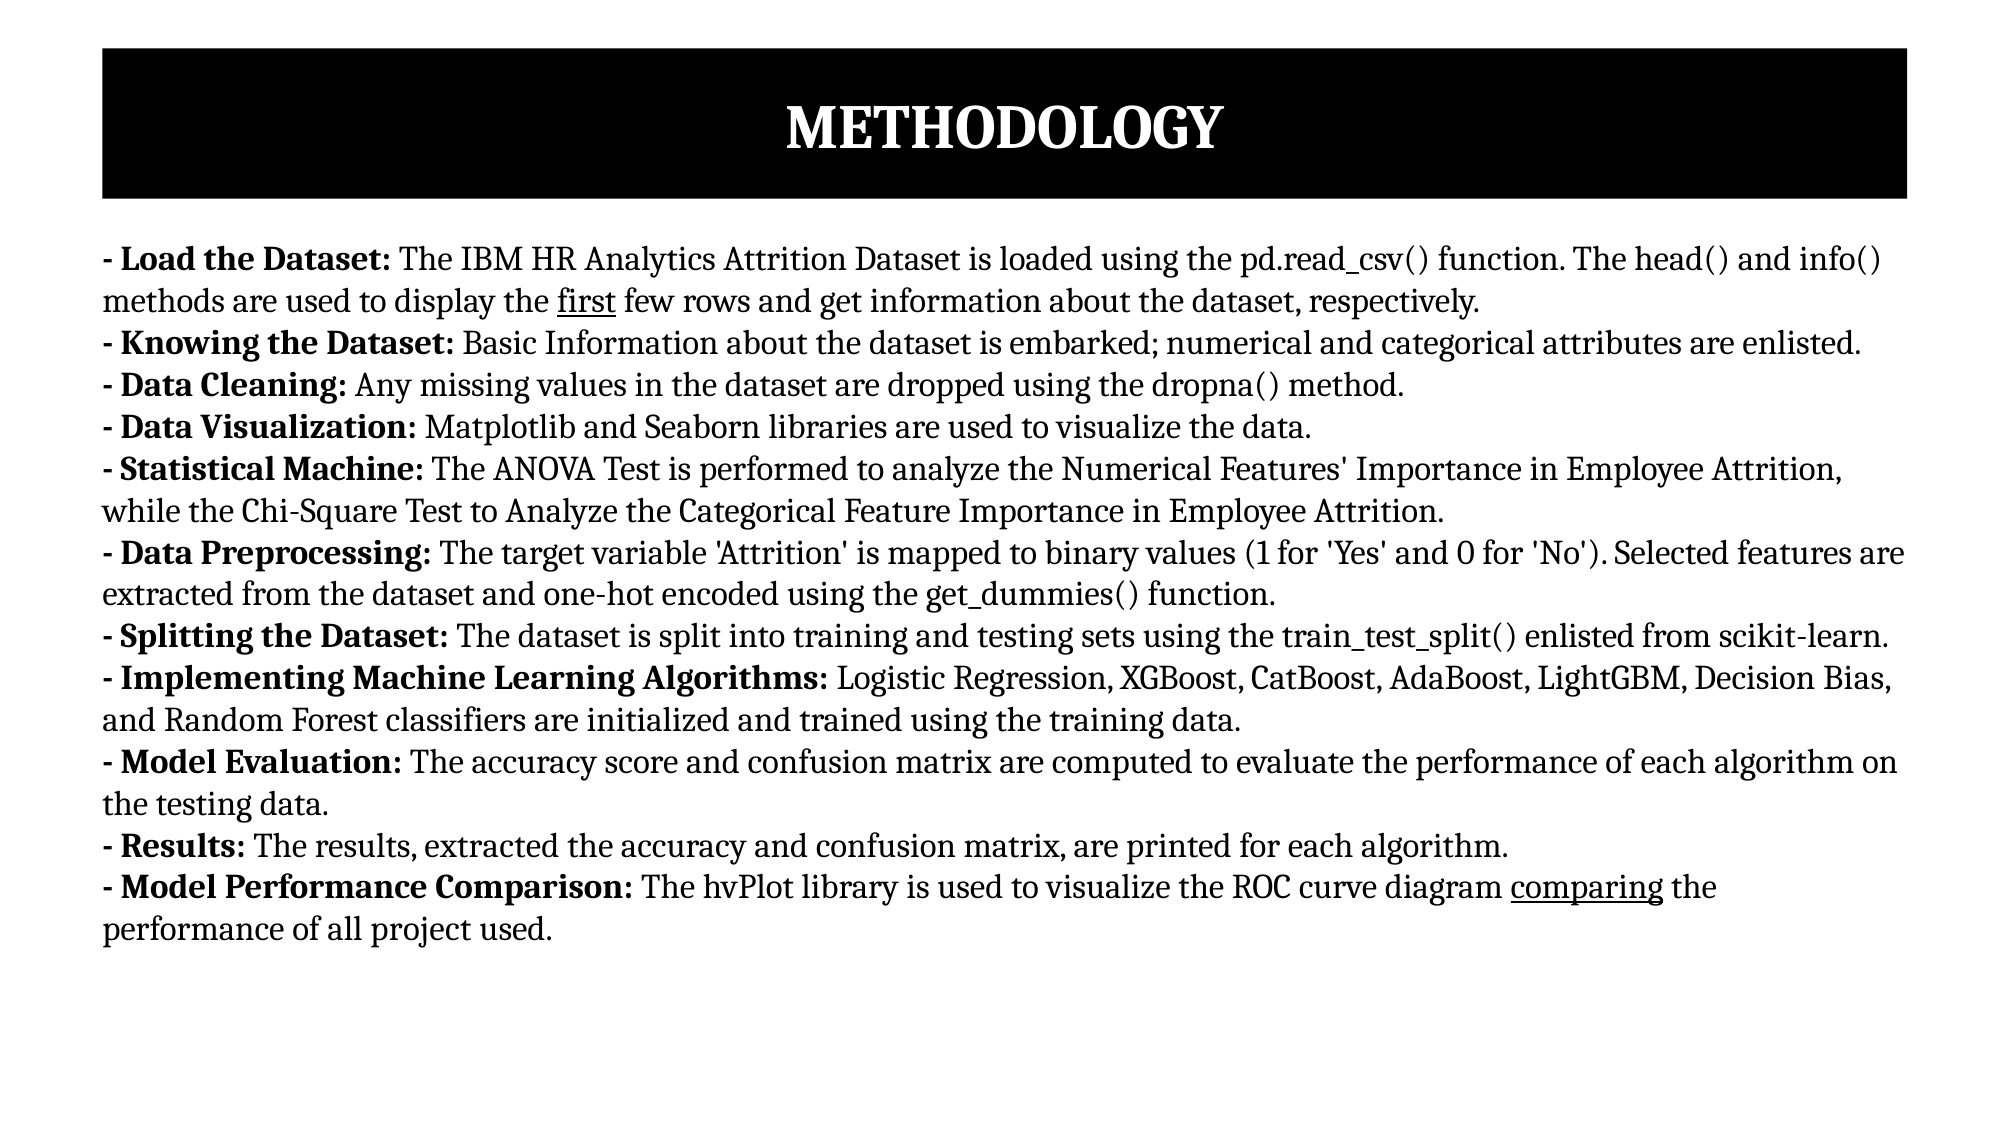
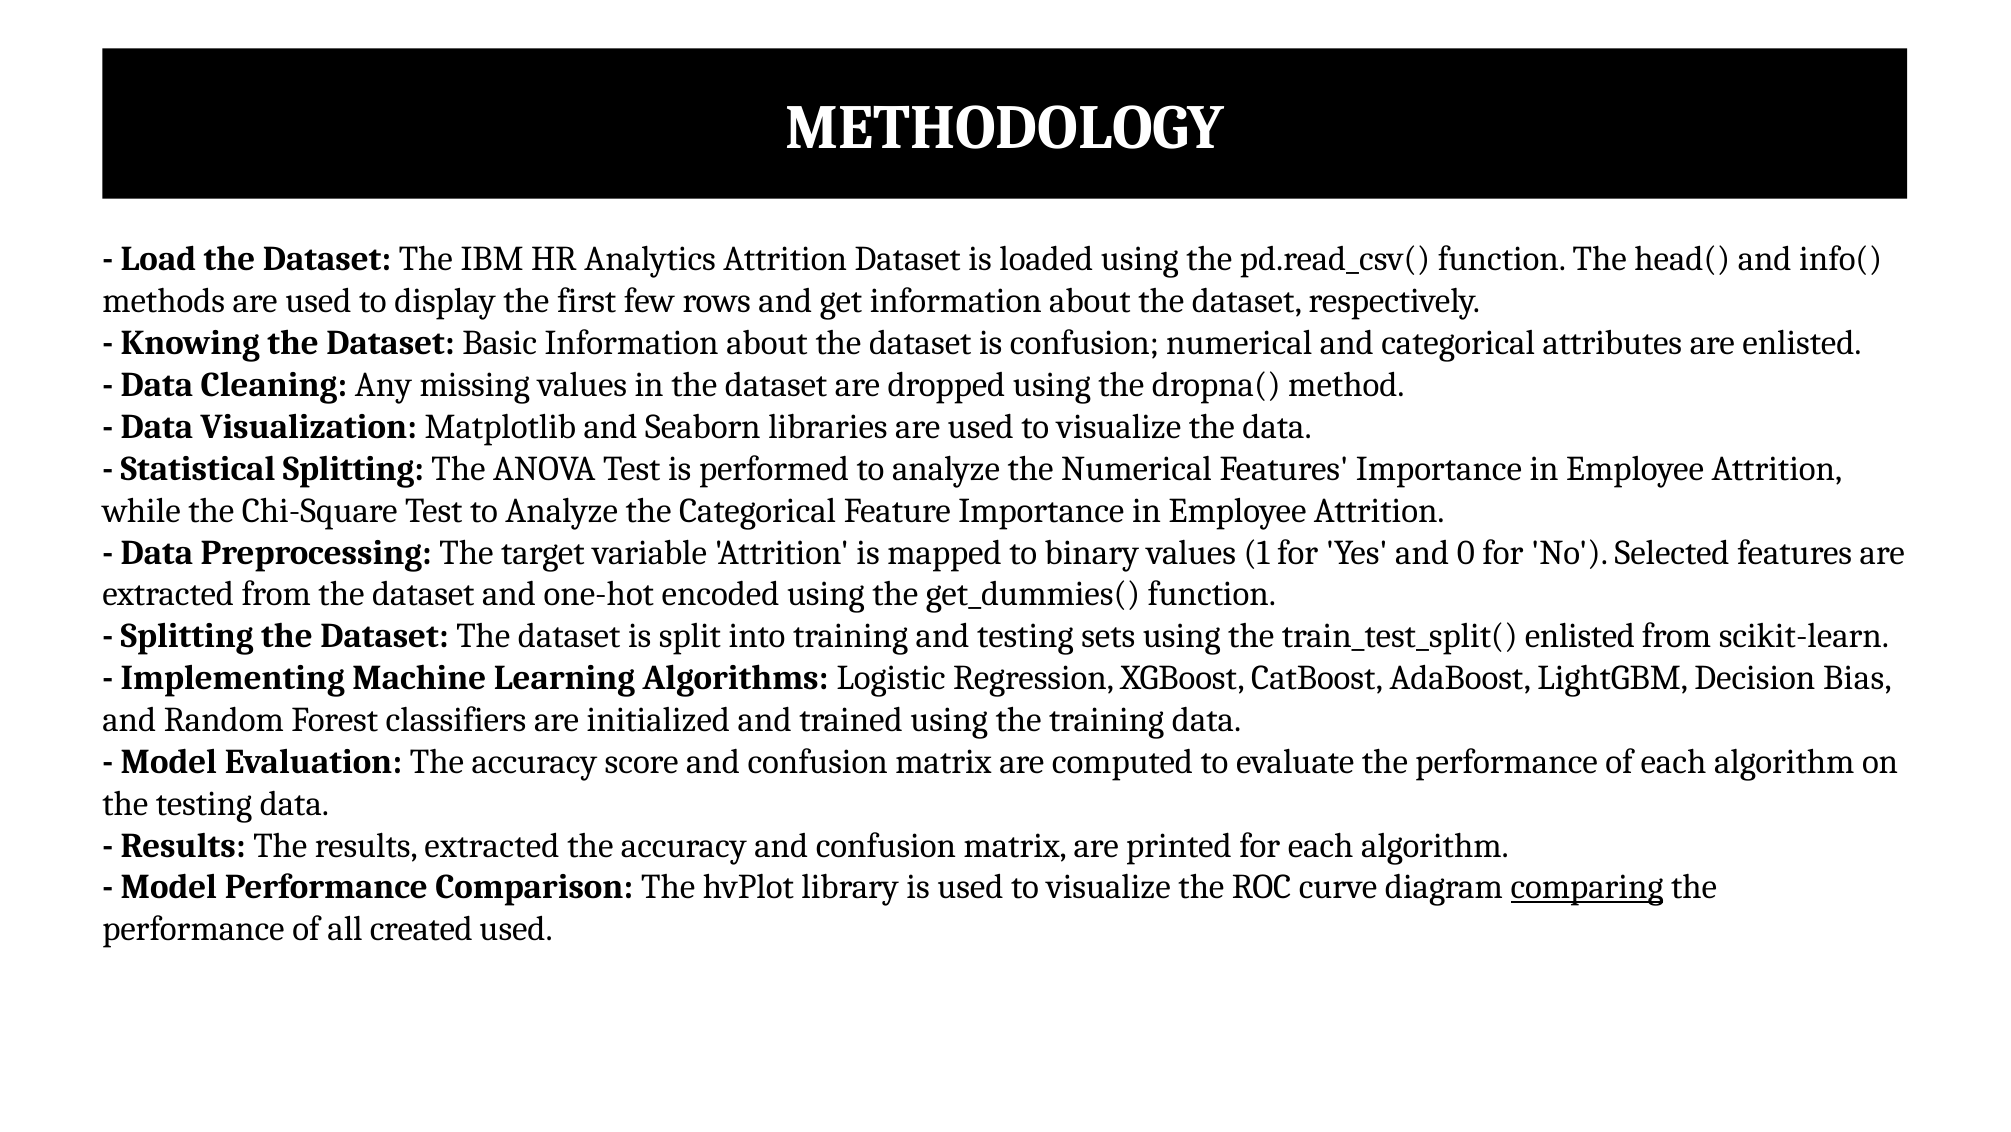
first underline: present -> none (587, 301)
is embarked: embarked -> confusion (1085, 343)
Statistical Machine: Machine -> Splitting (353, 469)
project: project -> created (421, 929)
